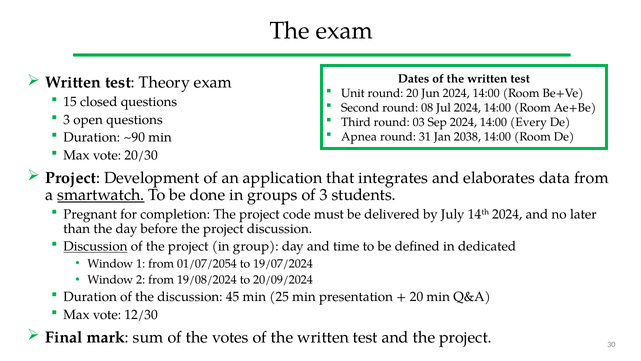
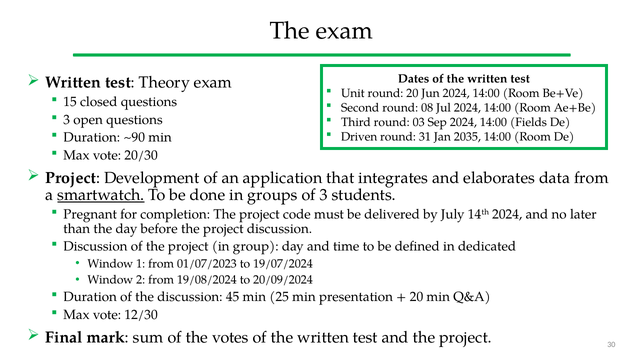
Every: Every -> Fields (528, 122)
Apnea: Apnea -> Driven (359, 136)
2038: 2038 -> 2035 (467, 136)
Discussion underline: present -> none (95, 246)
01/07/2054: 01/07/2054 -> 01/07/2023 (207, 263)
